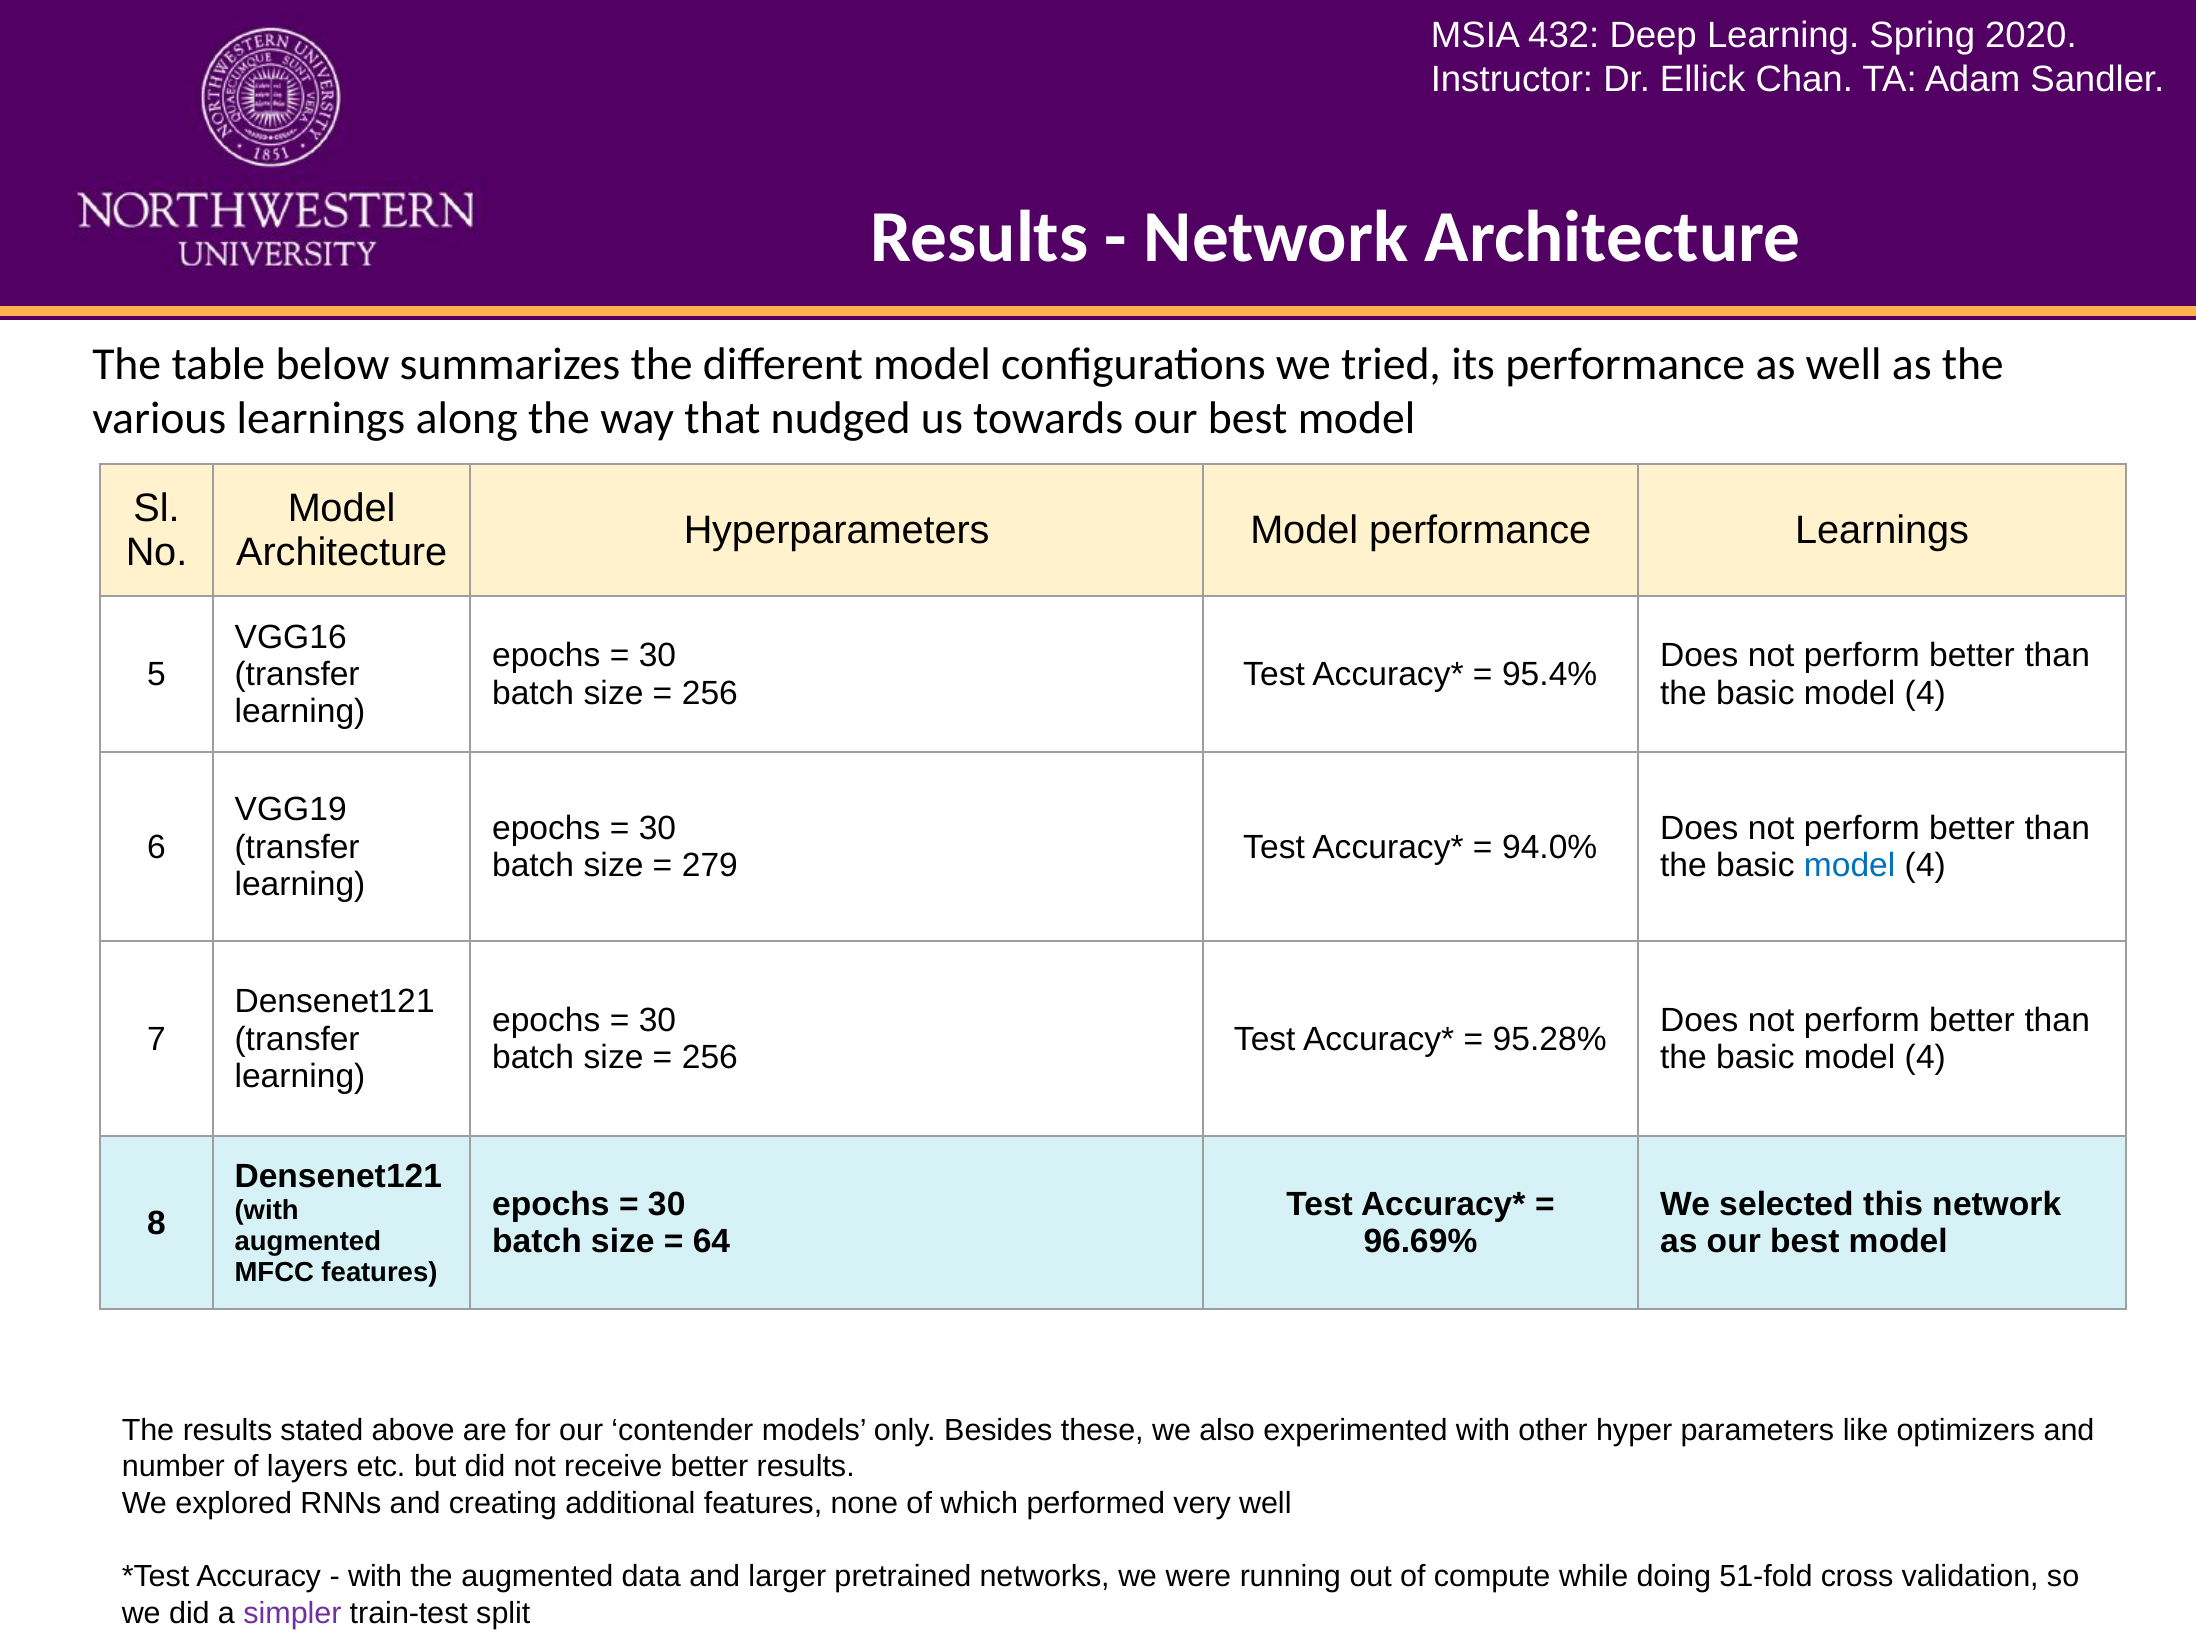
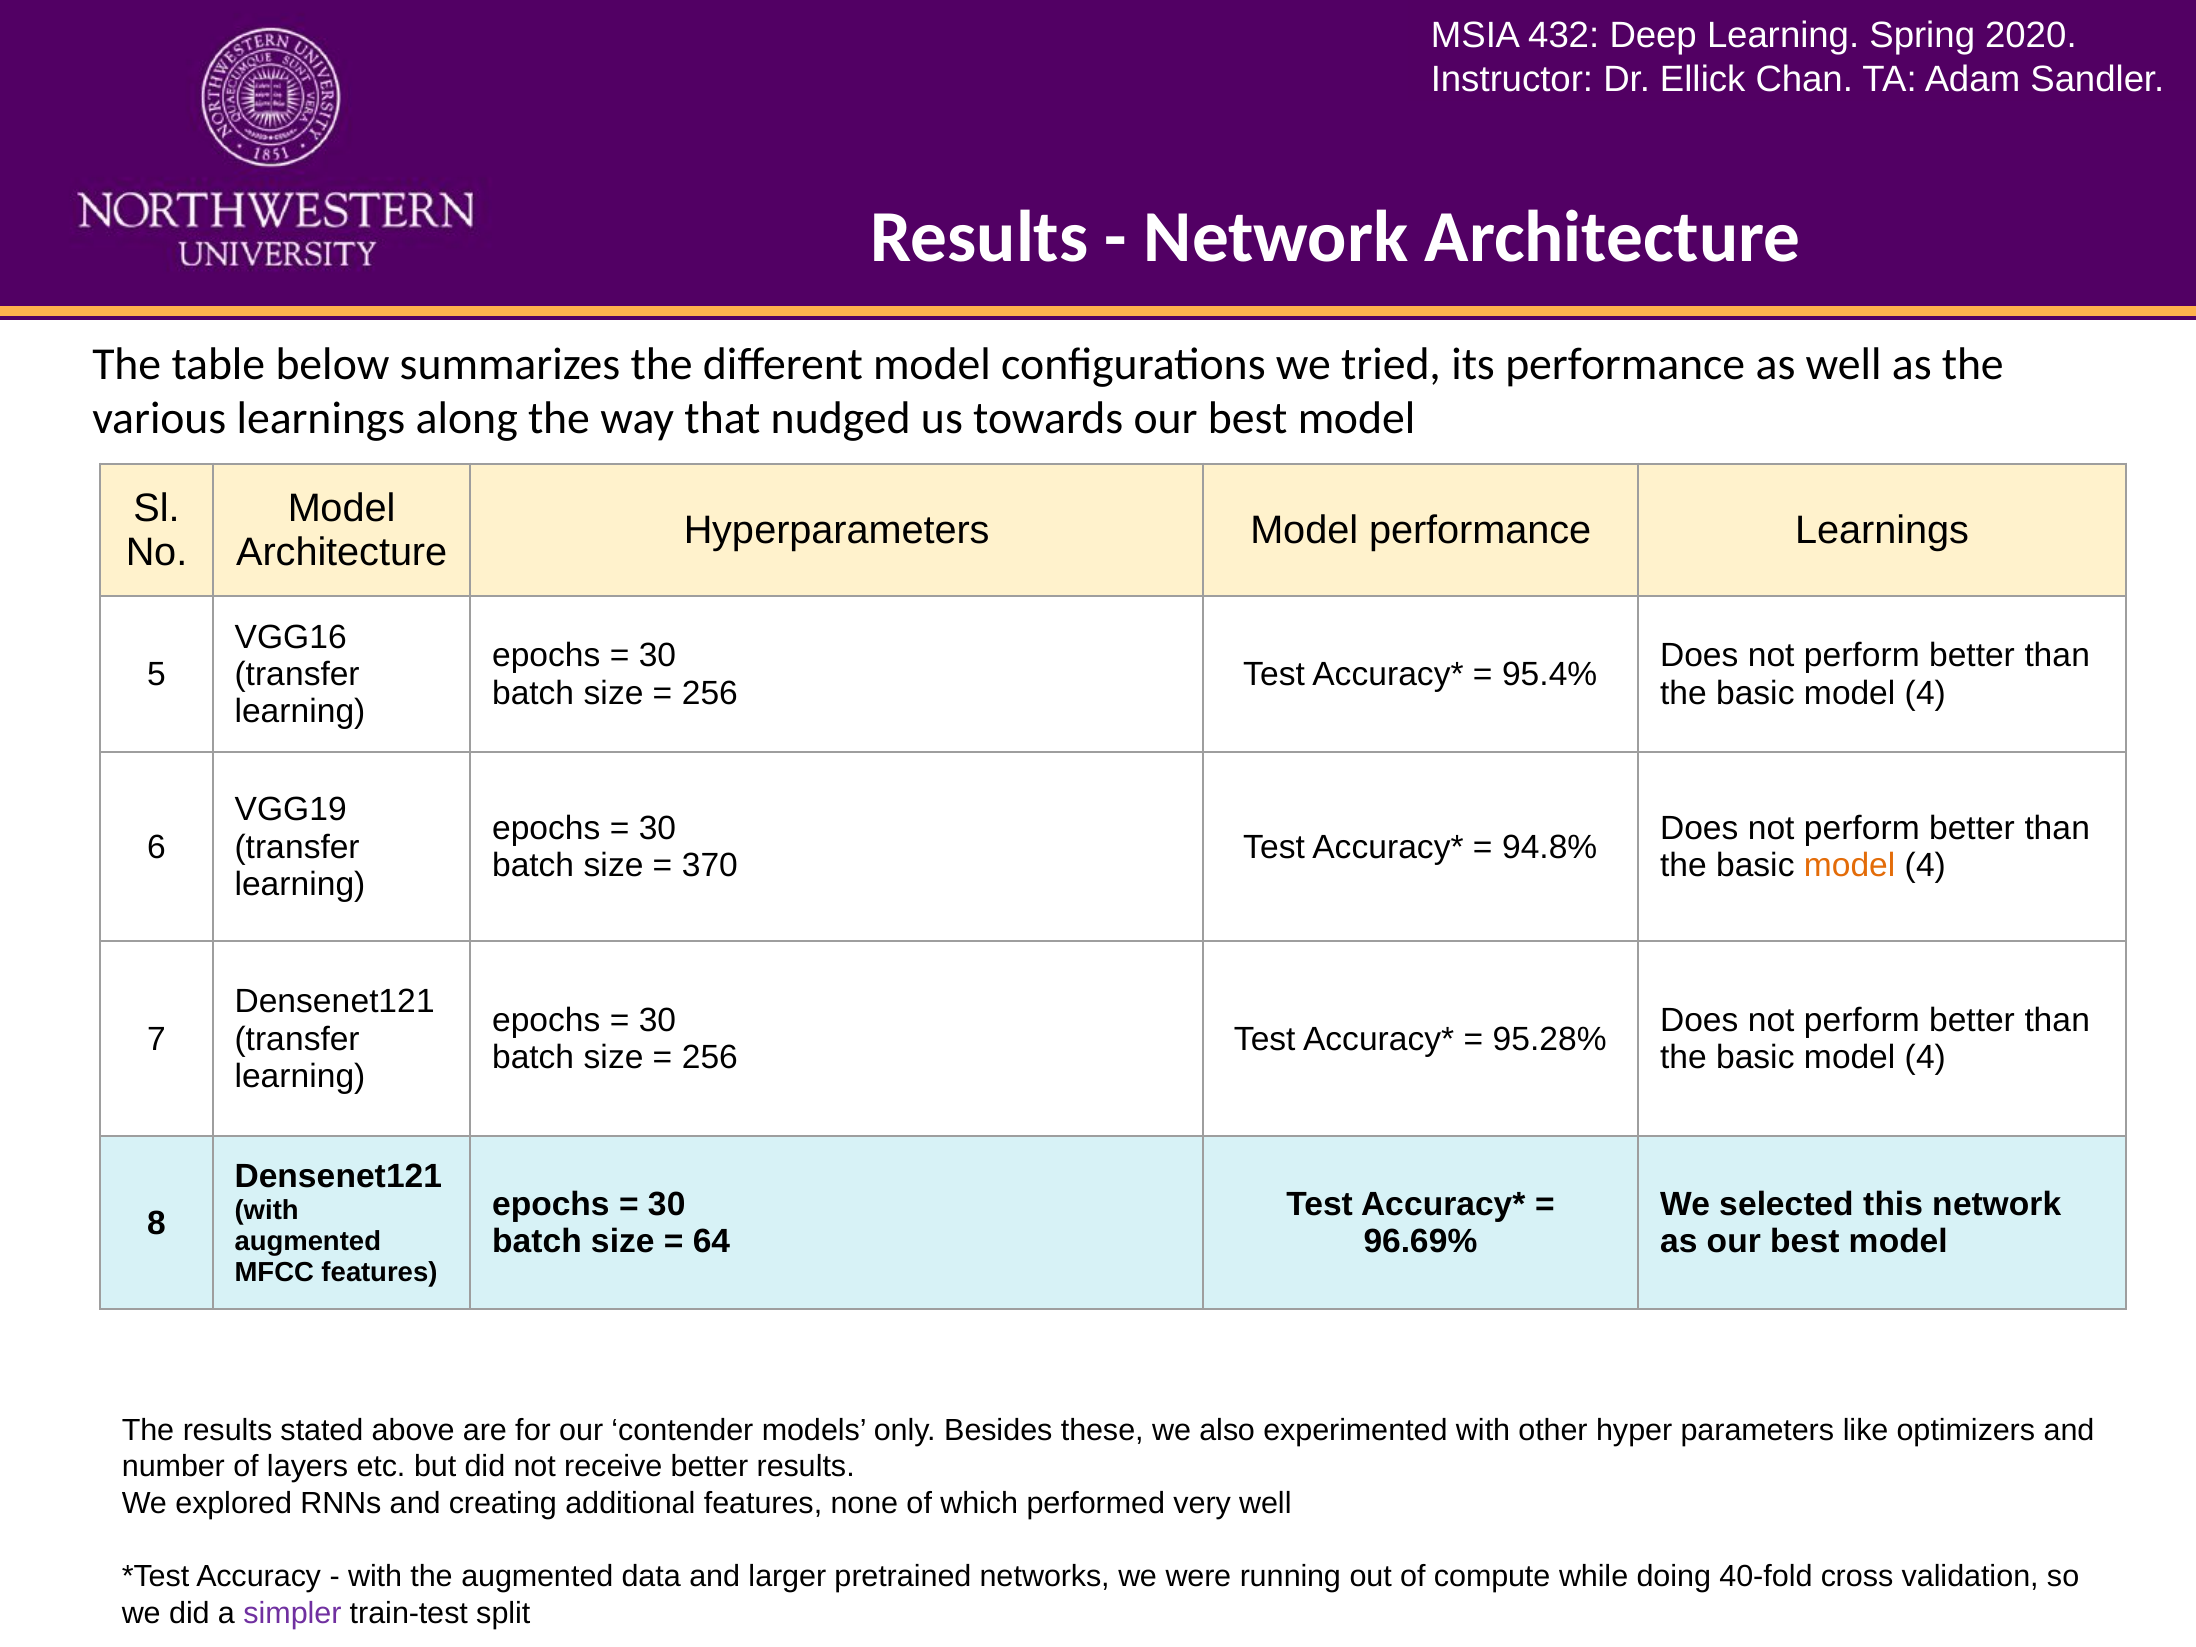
94.0%: 94.0% -> 94.8% (1550, 847)
279: 279 -> 370 (710, 866)
model colour: blue -> orange (1850, 866)
51-fold: 51-fold -> 40-fold (1766, 1576)
